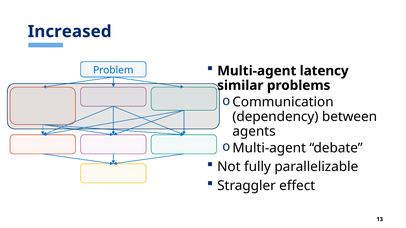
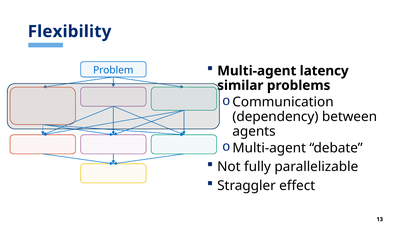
Increased: Increased -> Flexibility (70, 32)
